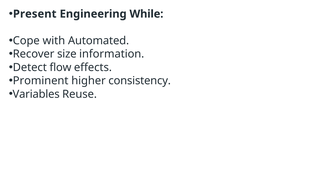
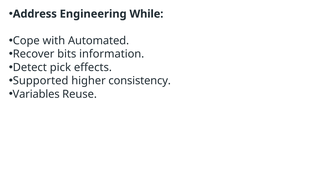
Present: Present -> Address (35, 14)
size: size -> bits (67, 54)
flow: flow -> pick (60, 67)
Prominent: Prominent -> Supported (41, 81)
